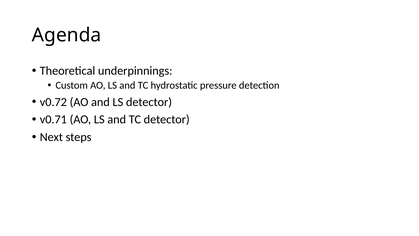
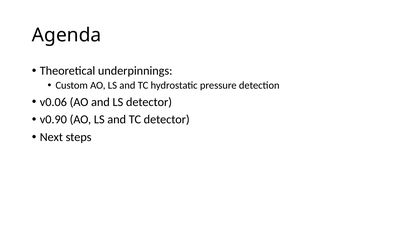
v0.72: v0.72 -> v0.06 (53, 102)
v0.71: v0.71 -> v0.90 (53, 119)
